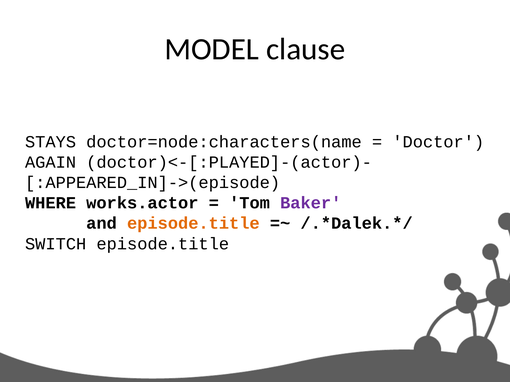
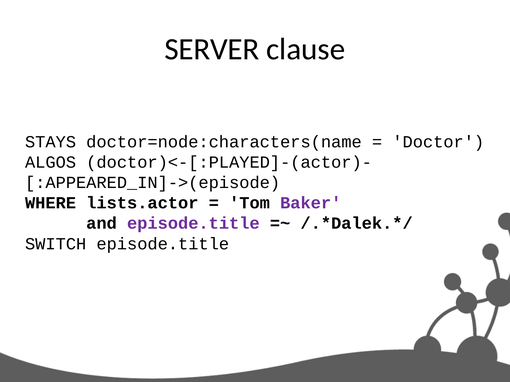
MODEL: MODEL -> SERVER (212, 49)
AGAIN: AGAIN -> ALGOS (51, 162)
works.actor: works.actor -> lists.actor (142, 203)
episode.title colour: orange -> purple (193, 224)
